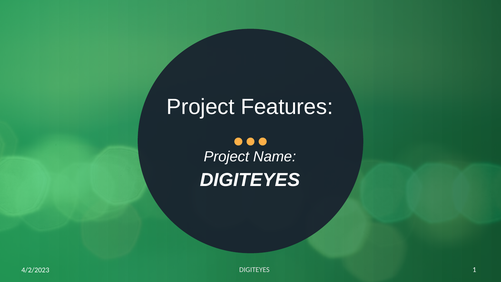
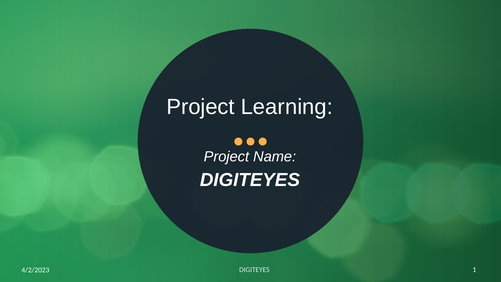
Features: Features -> Learning (287, 107)
